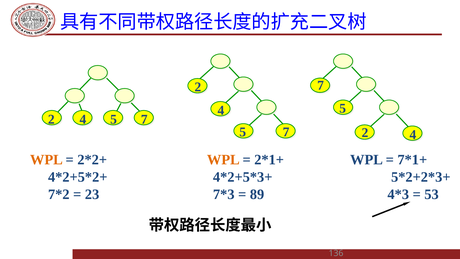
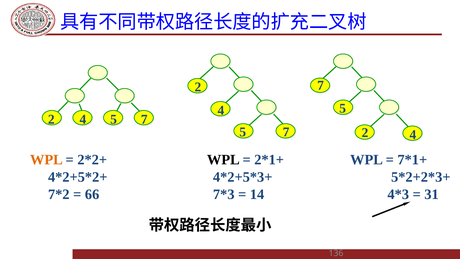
WPL colour: orange -> black (223, 160)
23: 23 -> 66 (92, 194)
89: 89 -> 14 (257, 194)
53: 53 -> 31 (432, 194)
